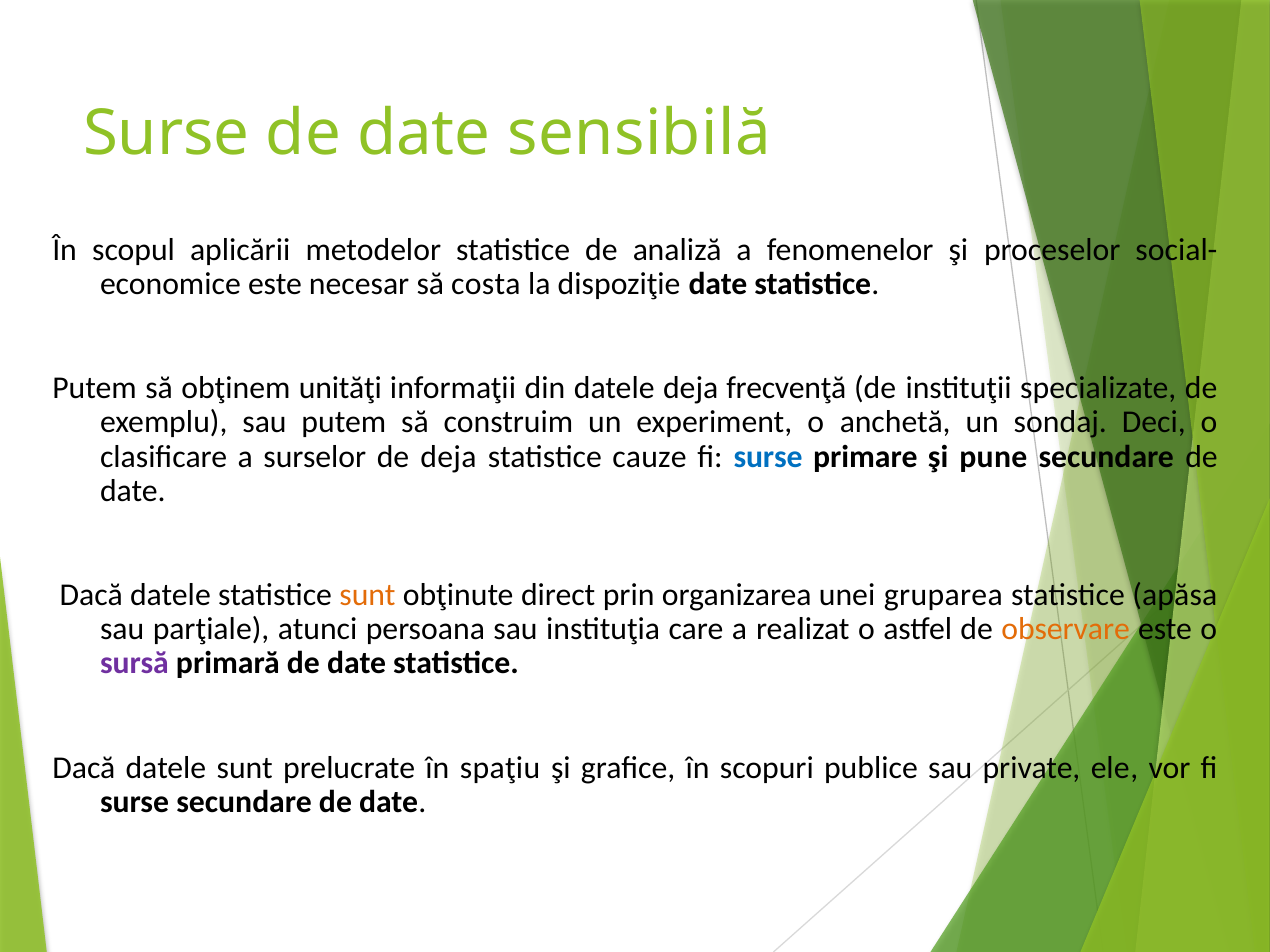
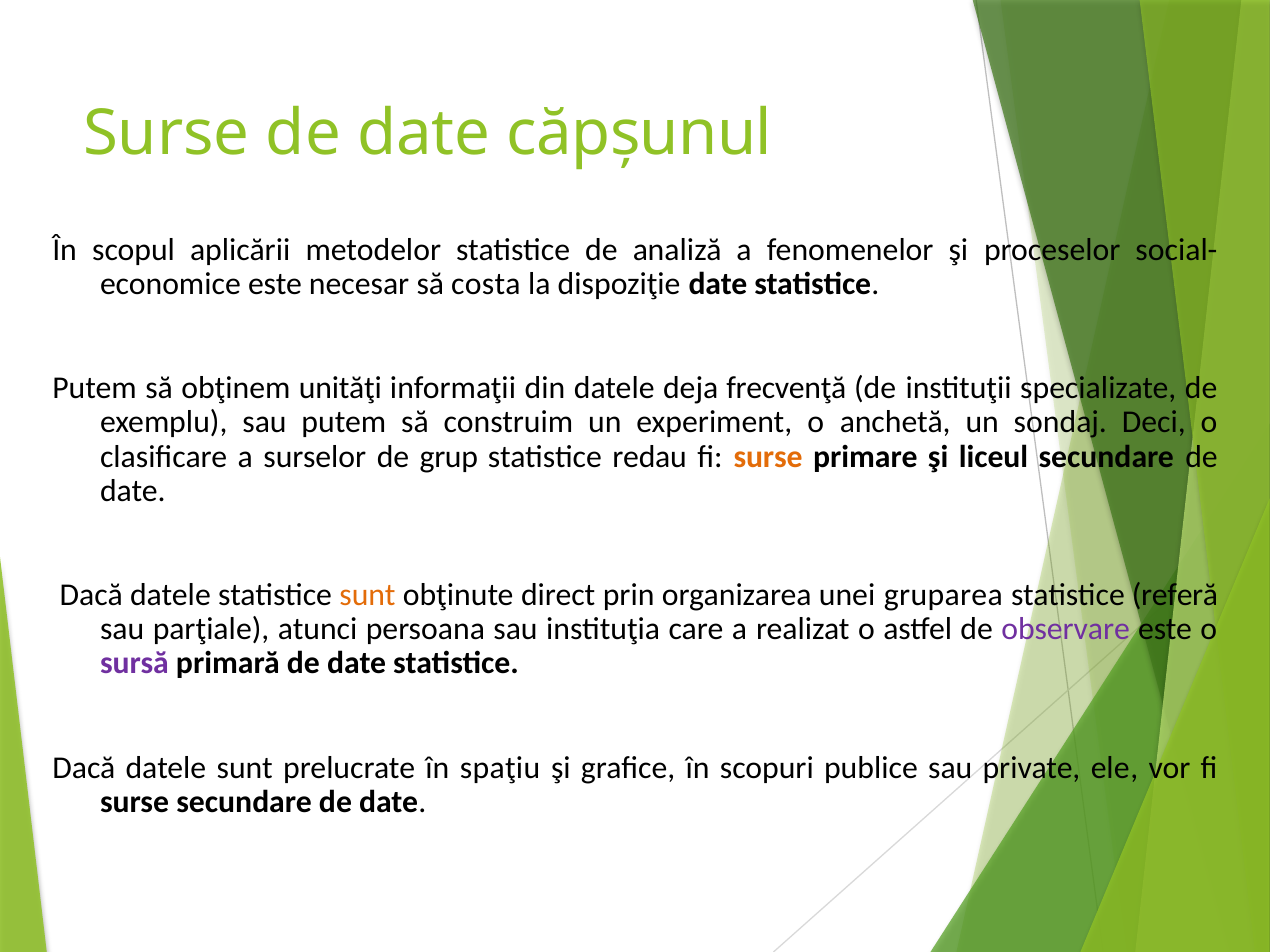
sensibilă: sensibilă -> căpșunul (640, 134)
de deja: deja -> grup (449, 457)
cauze: cauze -> redau (650, 457)
surse colour: blue -> orange (768, 457)
pune: pune -> liceul (994, 457)
apăsa: apăsa -> referă (1175, 595)
observare colour: orange -> purple (1066, 630)
